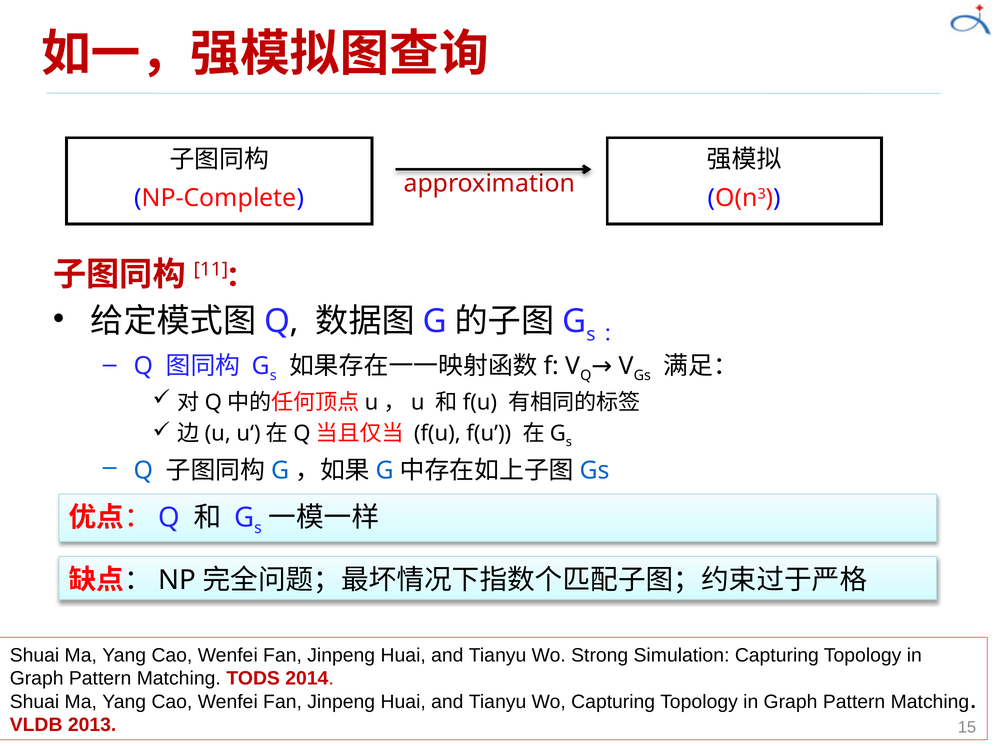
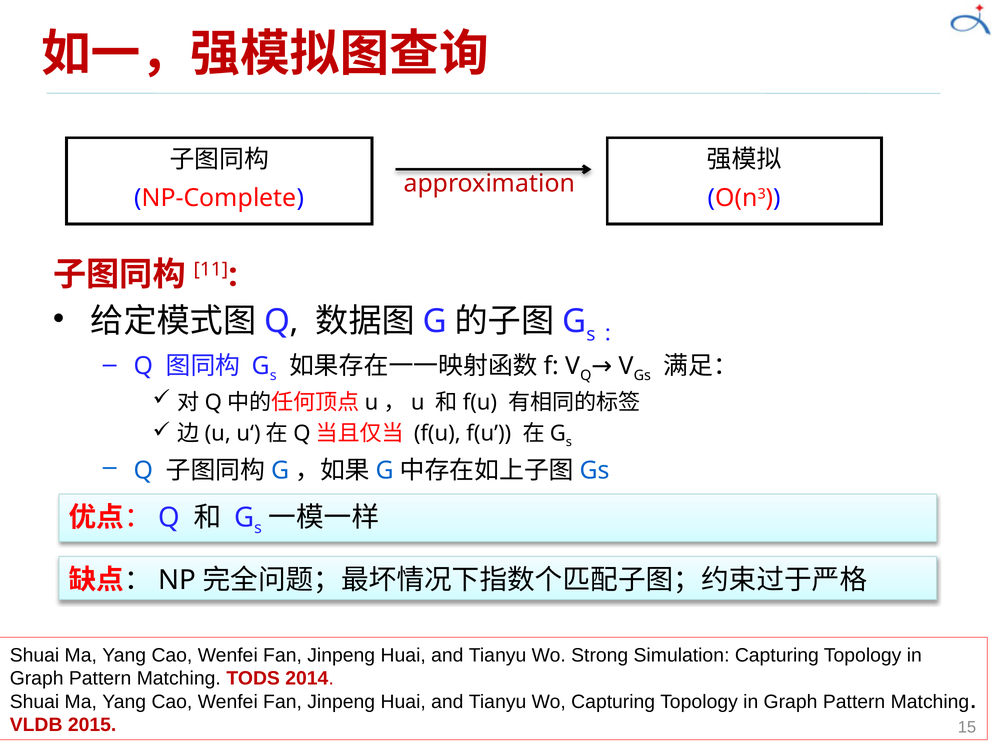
2013: 2013 -> 2015 (92, 725)
